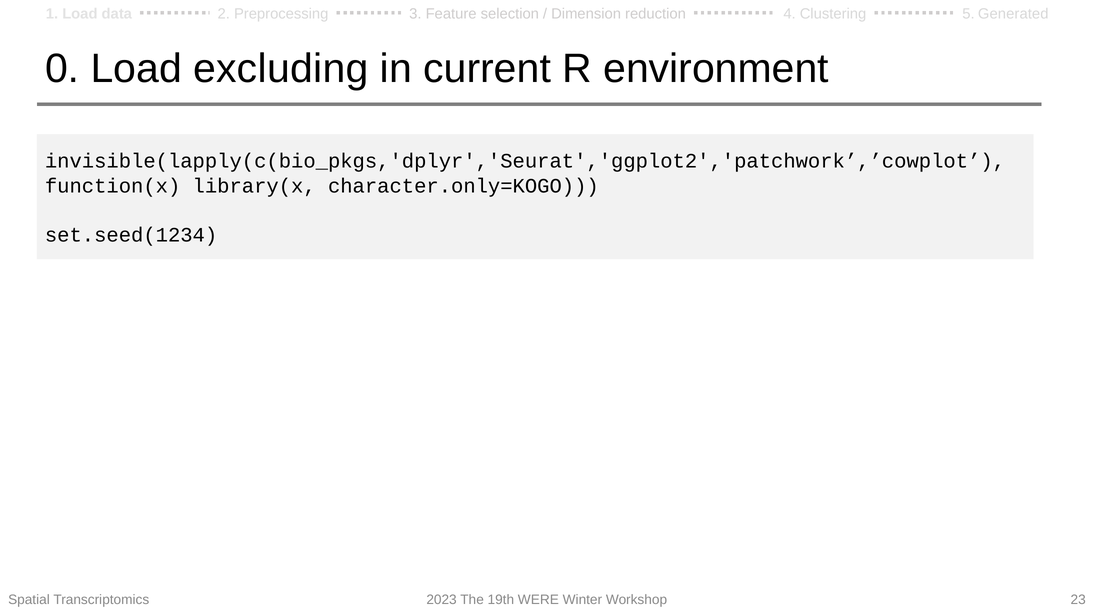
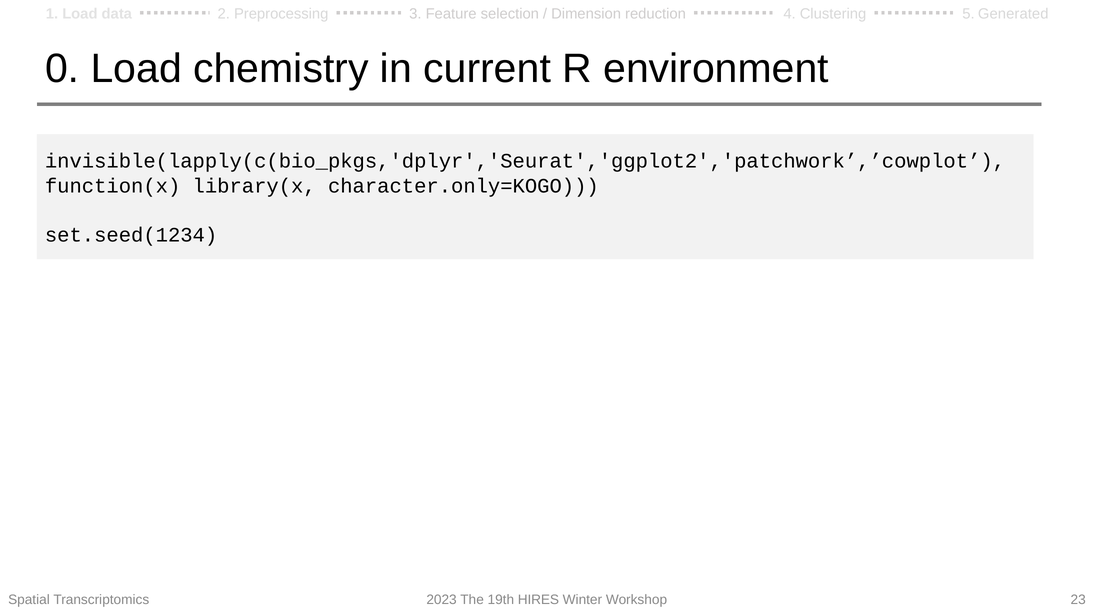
excluding: excluding -> chemistry (281, 69)
WERE: WERE -> HIRES (538, 600)
